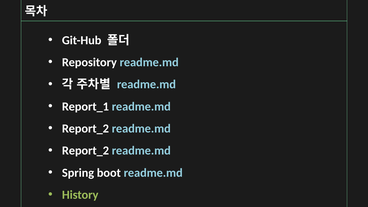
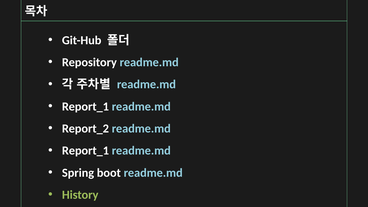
Report_2: Report_2 -> Report_1 (85, 151)
